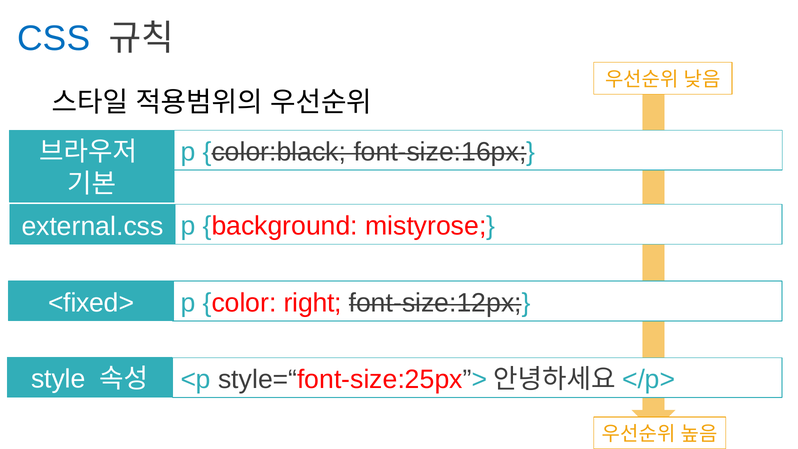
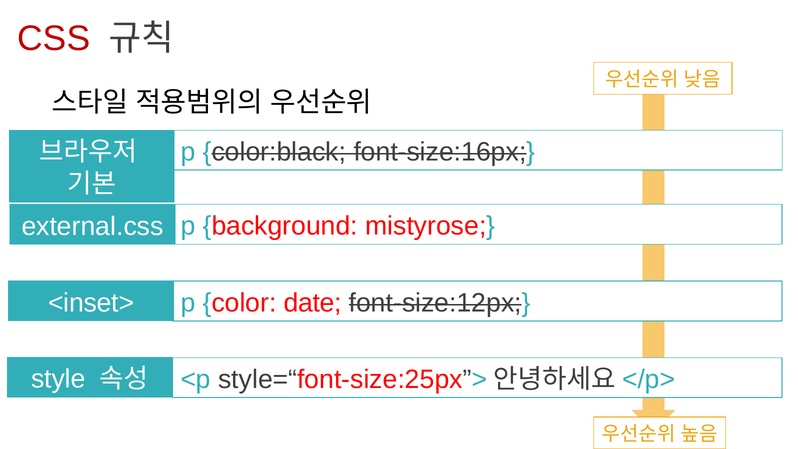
CSS colour: blue -> red (54, 38)
<fixed>: <fixed> -> <inset> (91, 303)
right: right -> date (313, 303)
